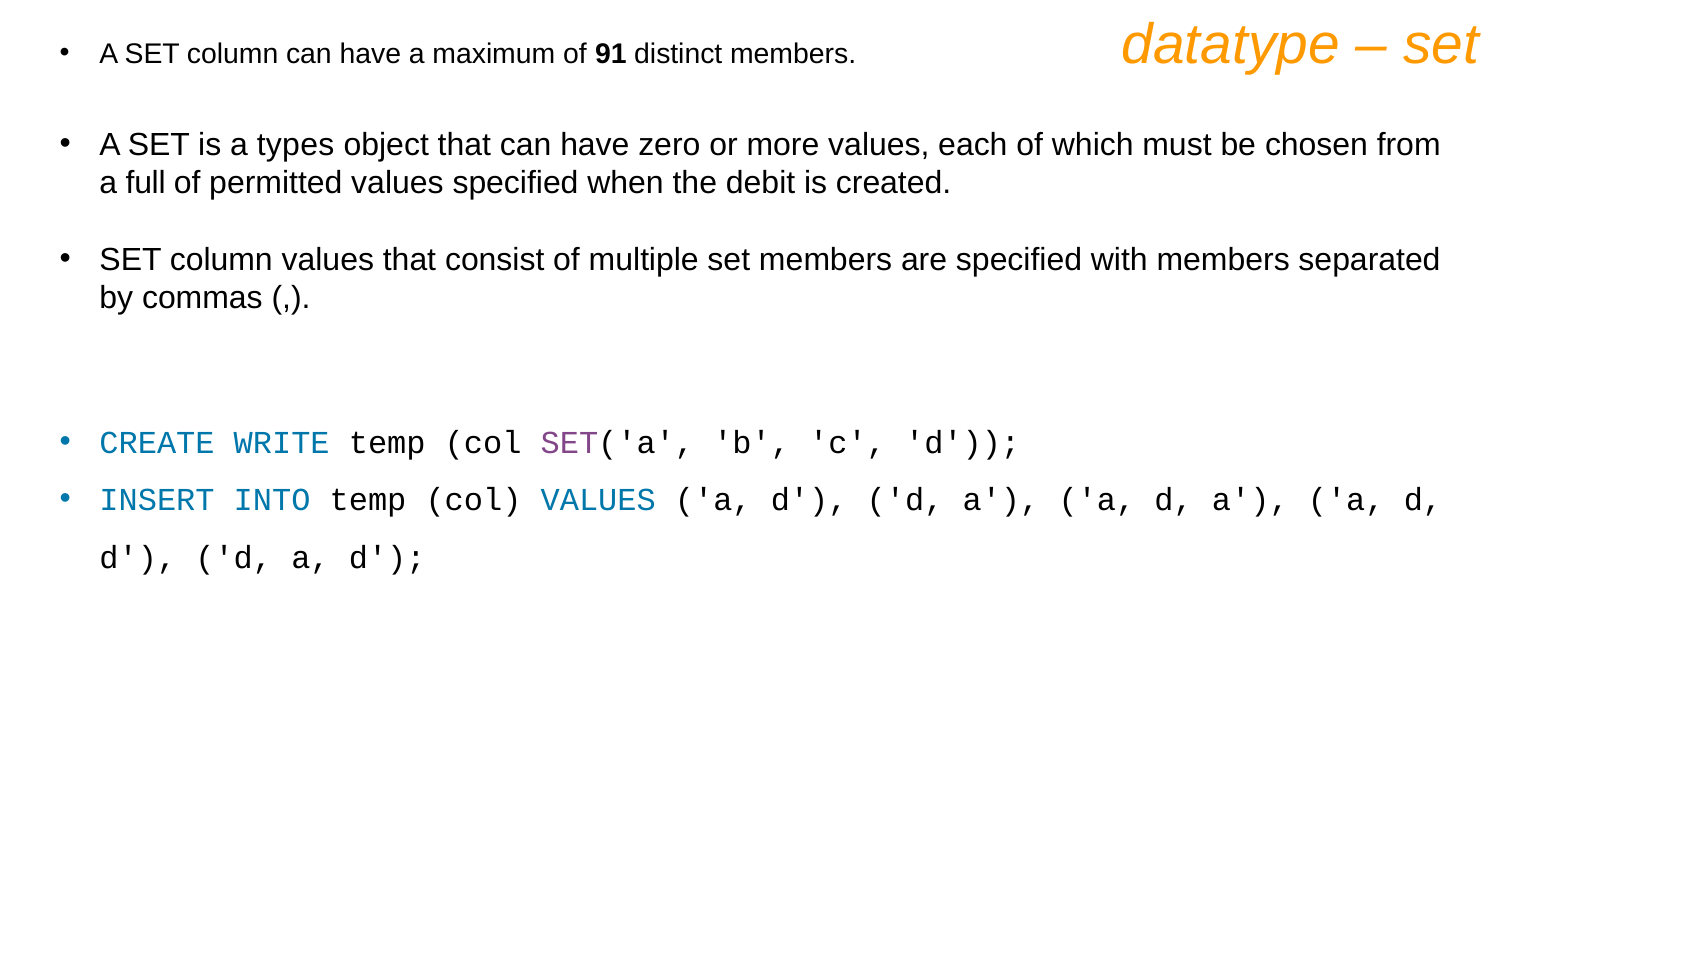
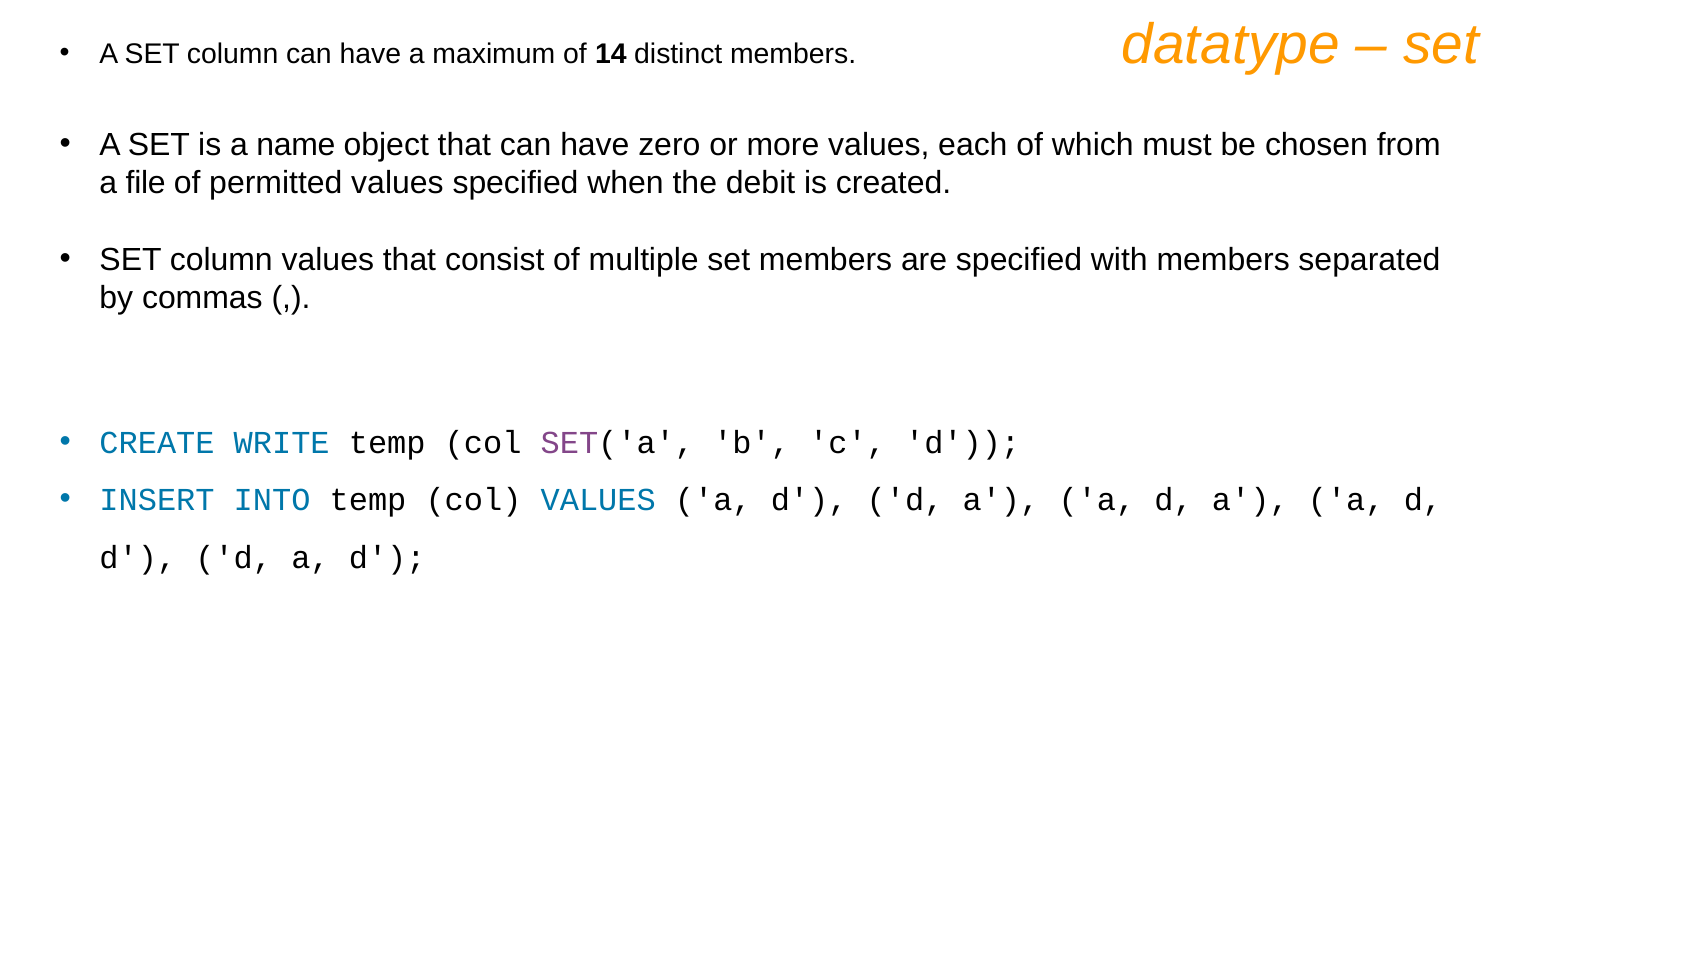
91: 91 -> 14 (611, 54)
types: types -> name (296, 145)
full: full -> file (146, 183)
